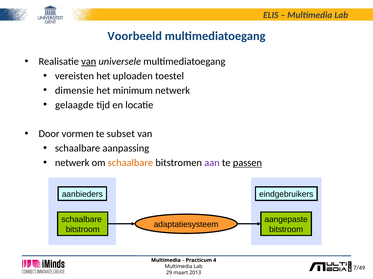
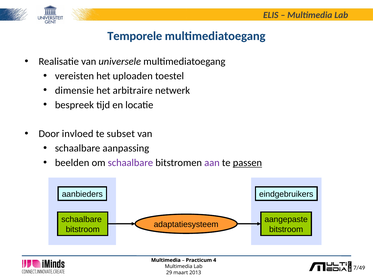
Voorbeeld: Voorbeeld -> Temporele (135, 36)
van underline: present -> none (89, 62)
minimum: minimum -> arbitraire (133, 91)
gelaagde: gelaagde -> bespreek (74, 105)
vormen: vormen -> invloed (78, 134)
netwerk: netwerk -> beelden (72, 163)
schaalbare colour: orange -> purple (130, 163)
